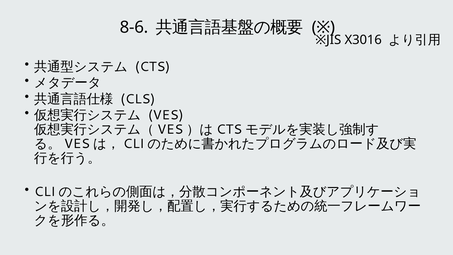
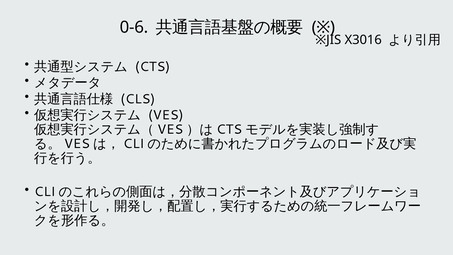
8-6: 8-6 -> 0-6 (134, 27)
